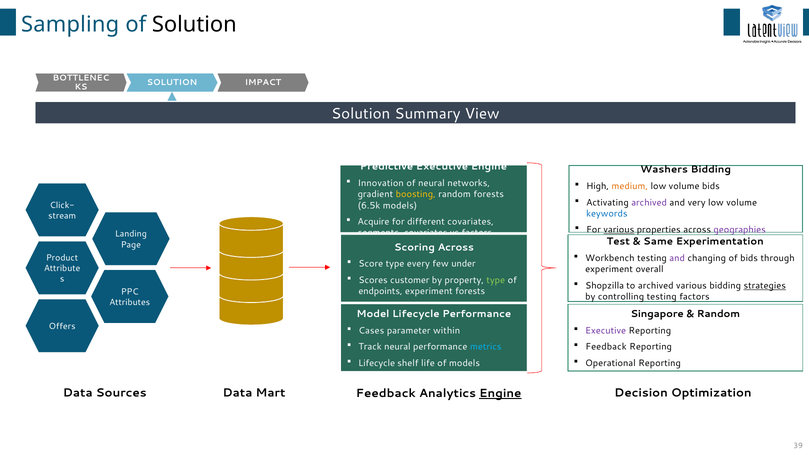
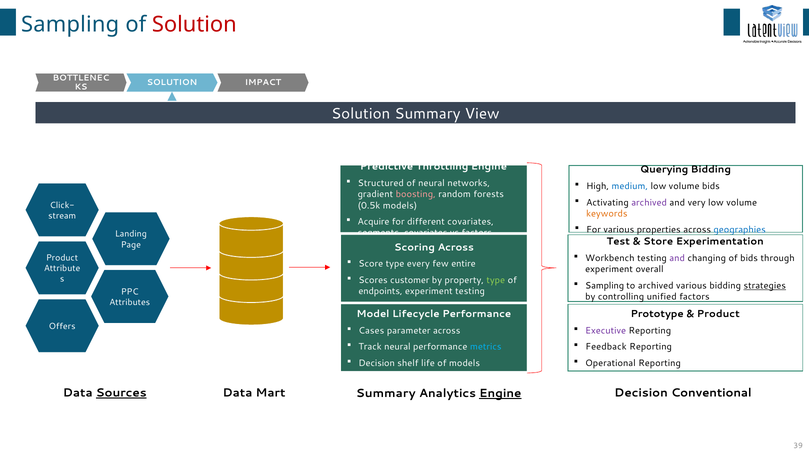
Solution colour: black -> red (194, 24)
Predictive Executive: Executive -> Throttling (442, 167)
Washers: Washers -> Querying (664, 170)
Innovation: Innovation -> Structured (381, 183)
medium colour: orange -> blue (630, 186)
boosting colour: yellow -> pink (416, 194)
6.5k: 6.5k -> 0.5k (369, 206)
keywords colour: blue -> orange (607, 214)
various underline: present -> none (619, 230)
geographies colour: purple -> blue (740, 230)
Same: Same -> Store (658, 242)
under: under -> entire (463, 264)
Shopzilla: Shopzilla -> Sampling (605, 286)
experiment forests: forests -> testing (470, 291)
controlling testing: testing -> unified (662, 297)
Singapore: Singapore -> Prototype (657, 314)
Random: Random -> Product (718, 314)
parameter within: within -> across (447, 331)
Lifecycle: Lifecycle -> Decision (377, 363)
Sources underline: none -> present (121, 393)
Mart Feedback: Feedback -> Summary (386, 393)
Optimization: Optimization -> Conventional (711, 393)
